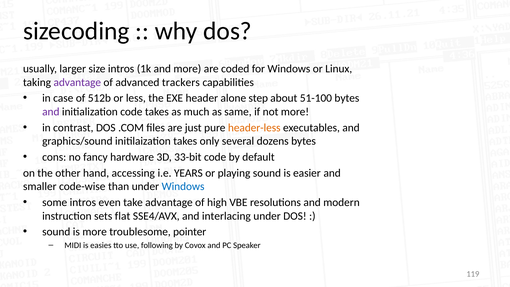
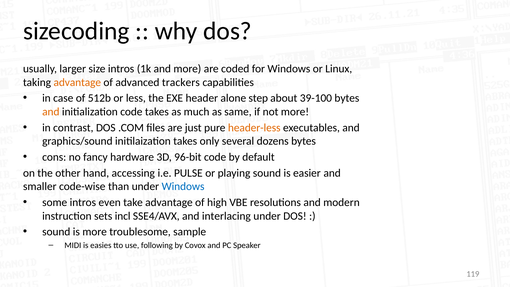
advantage colour: purple -> orange (77, 82)
51-100: 51-100 -> 39-100 (316, 98)
and colour: purple -> orange (51, 112)
33-bit: 33-bit -> 96-bit (188, 157)
YEARS: YEARS -> PULSE (188, 173)
flat: flat -> incl (123, 216)
pointer: pointer -> sample (190, 232)
